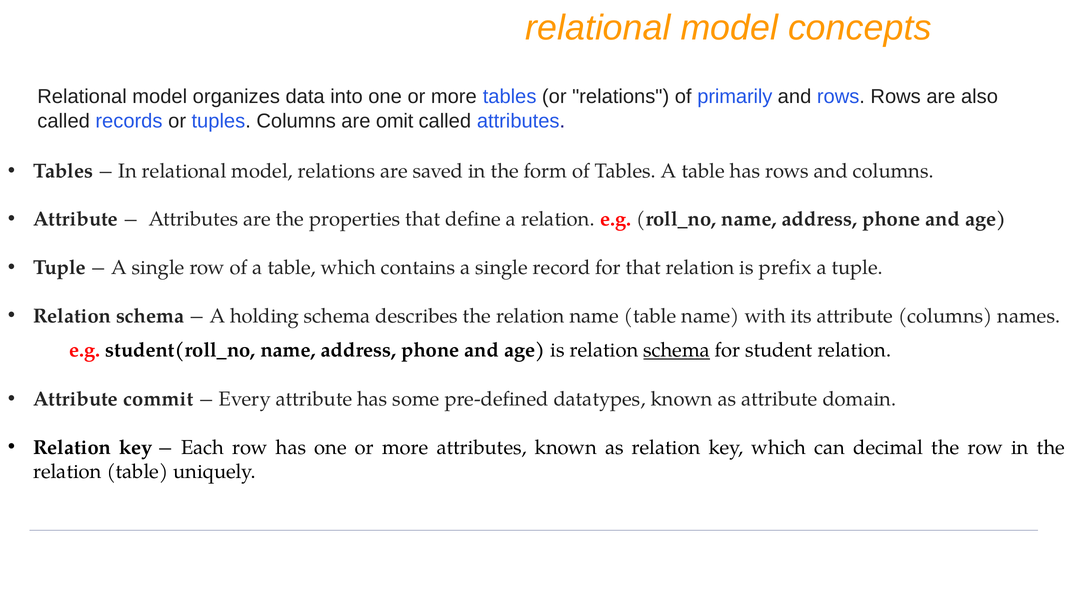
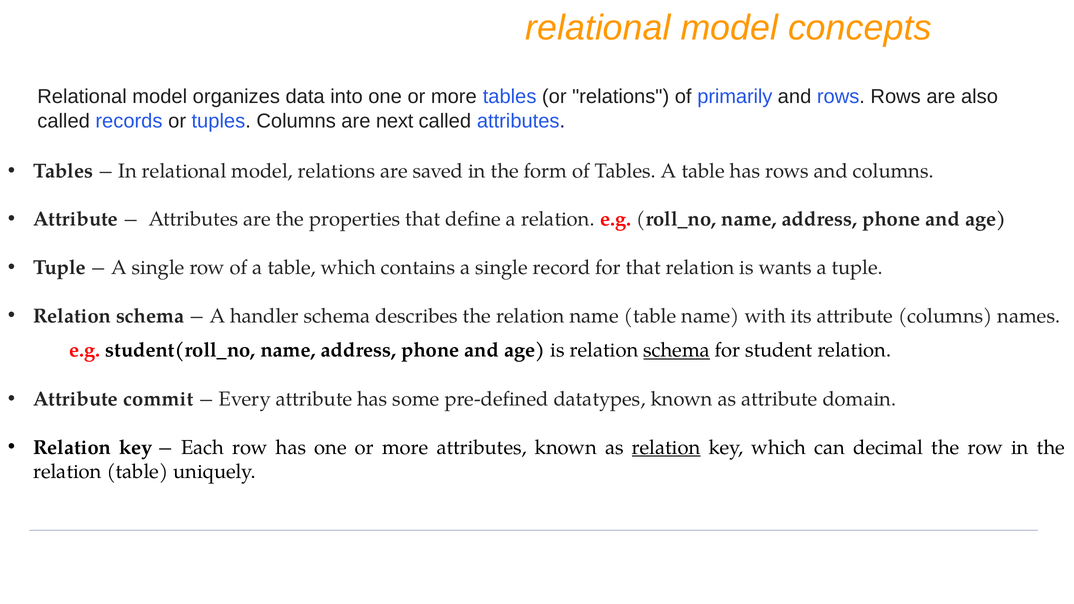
omit: omit -> next (395, 121)
prefix: prefix -> wants (785, 268)
holding: holding -> handler (265, 316)
relation underline: none -> present (666, 448)
